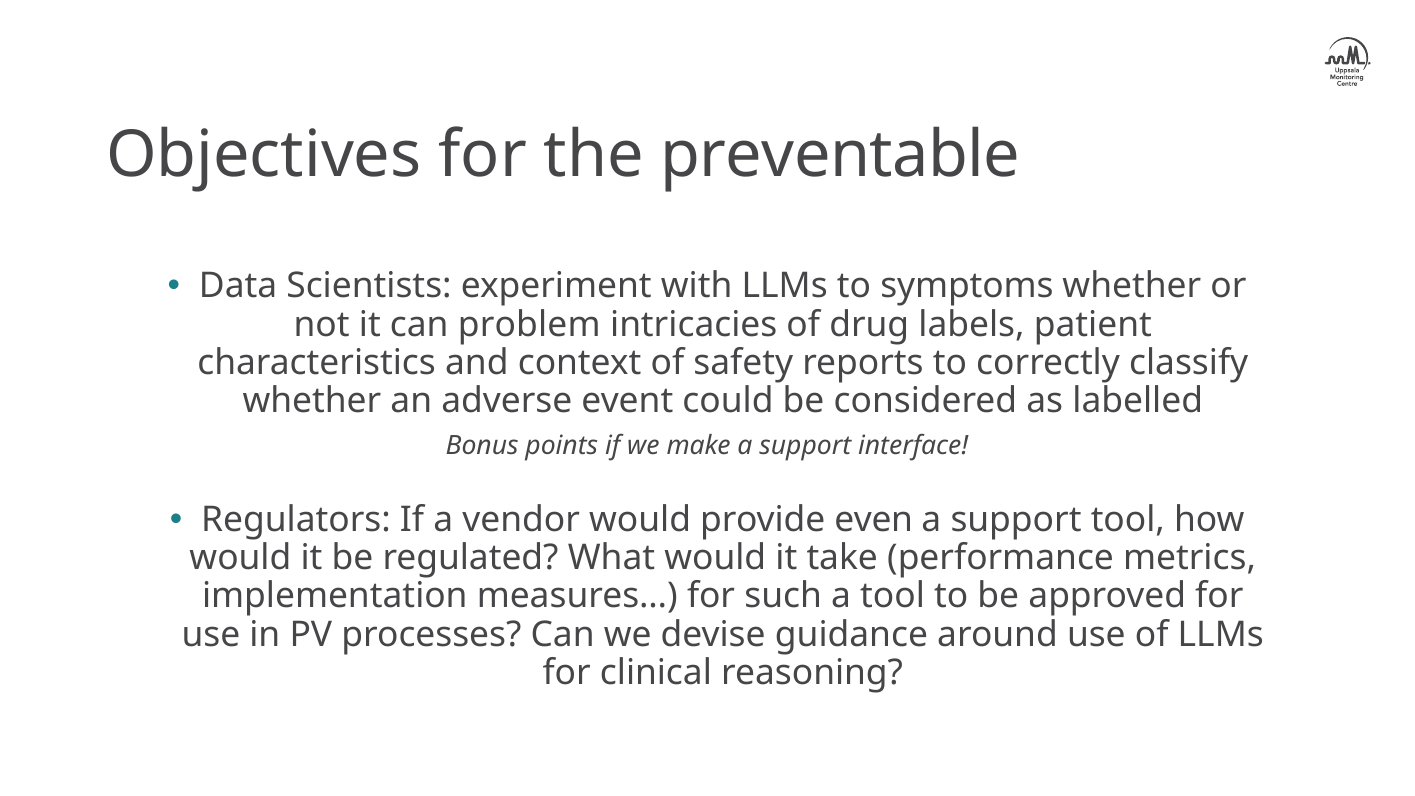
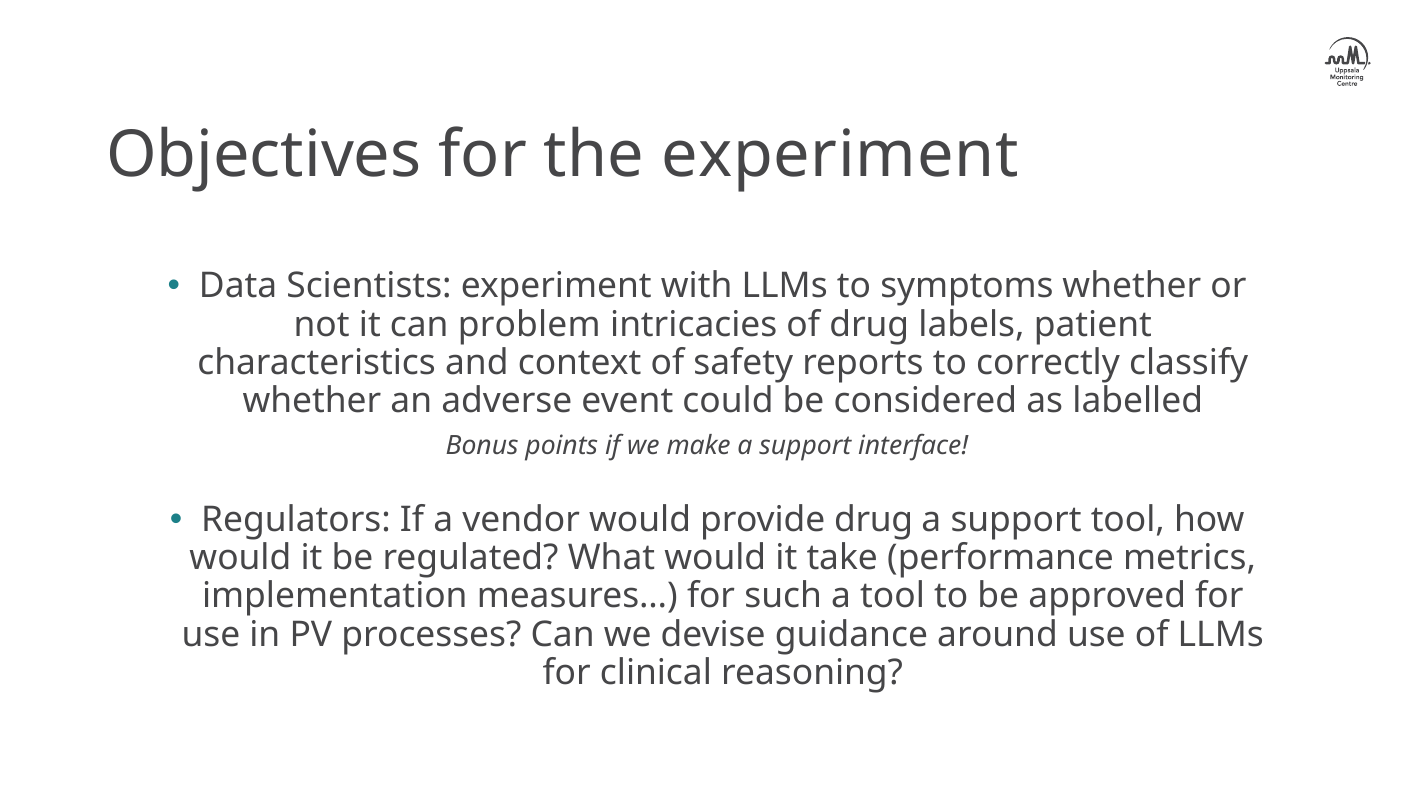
the preventable: preventable -> experiment (840, 155)
provide even: even -> drug (874, 520)
